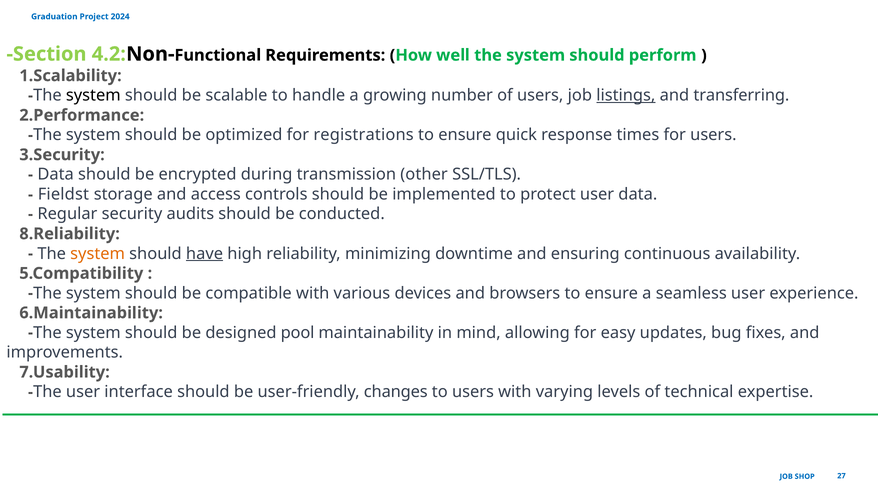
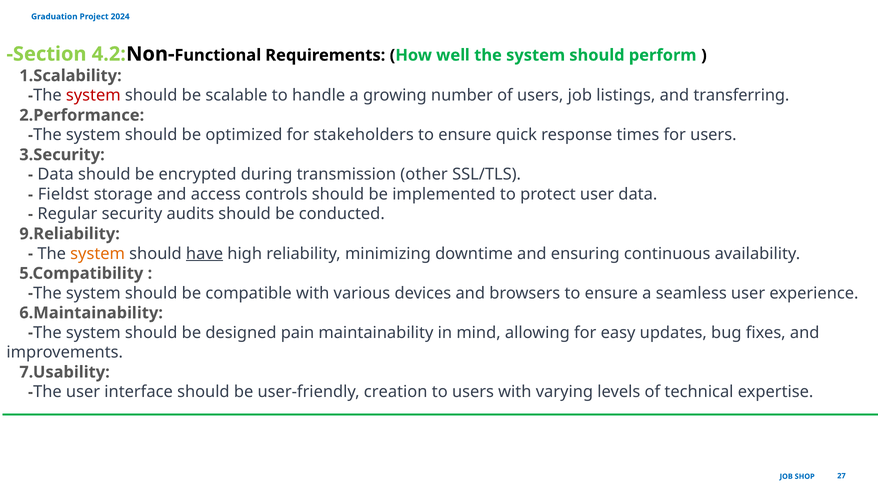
system colour: black -> red (93, 95)
listings underline: present -> none (626, 95)
registrations: registrations -> stakeholders (364, 135)
8.Reliability: 8.Reliability -> 9.Reliability (70, 234)
pool: pool -> pain (298, 333)
changes: changes -> creation (396, 392)
